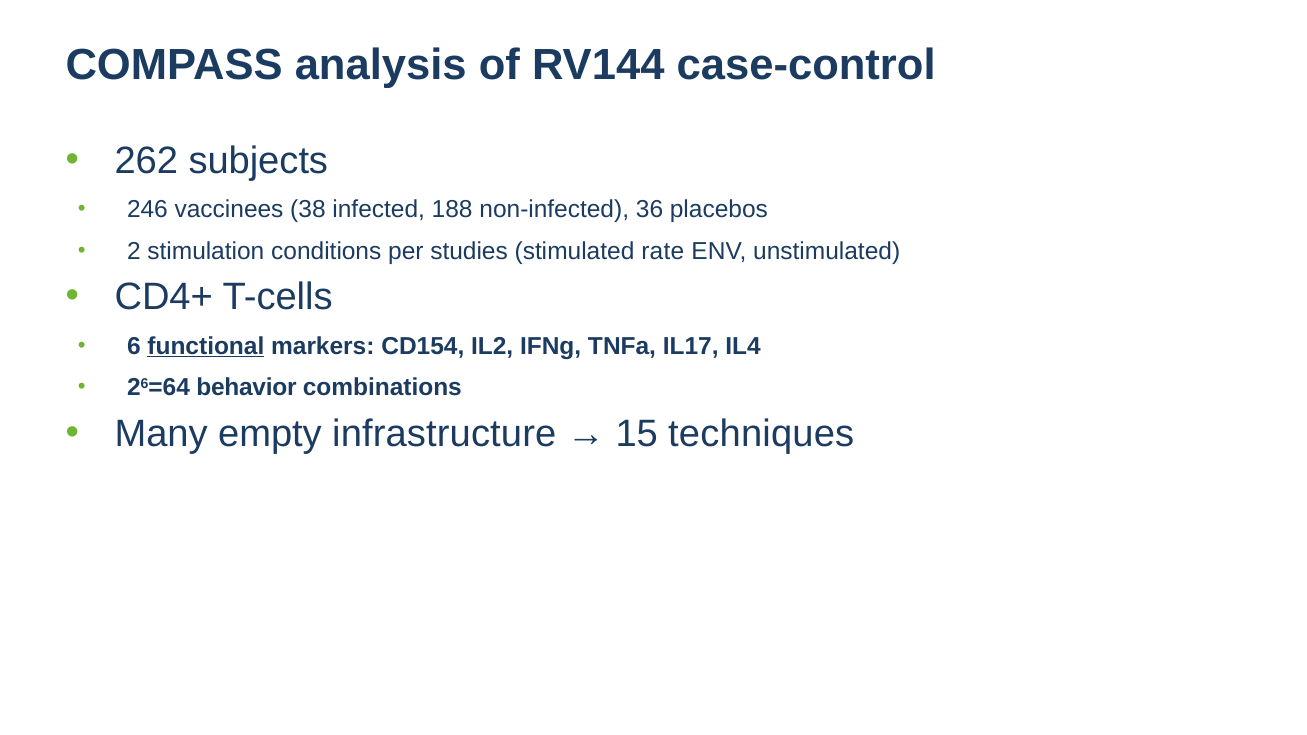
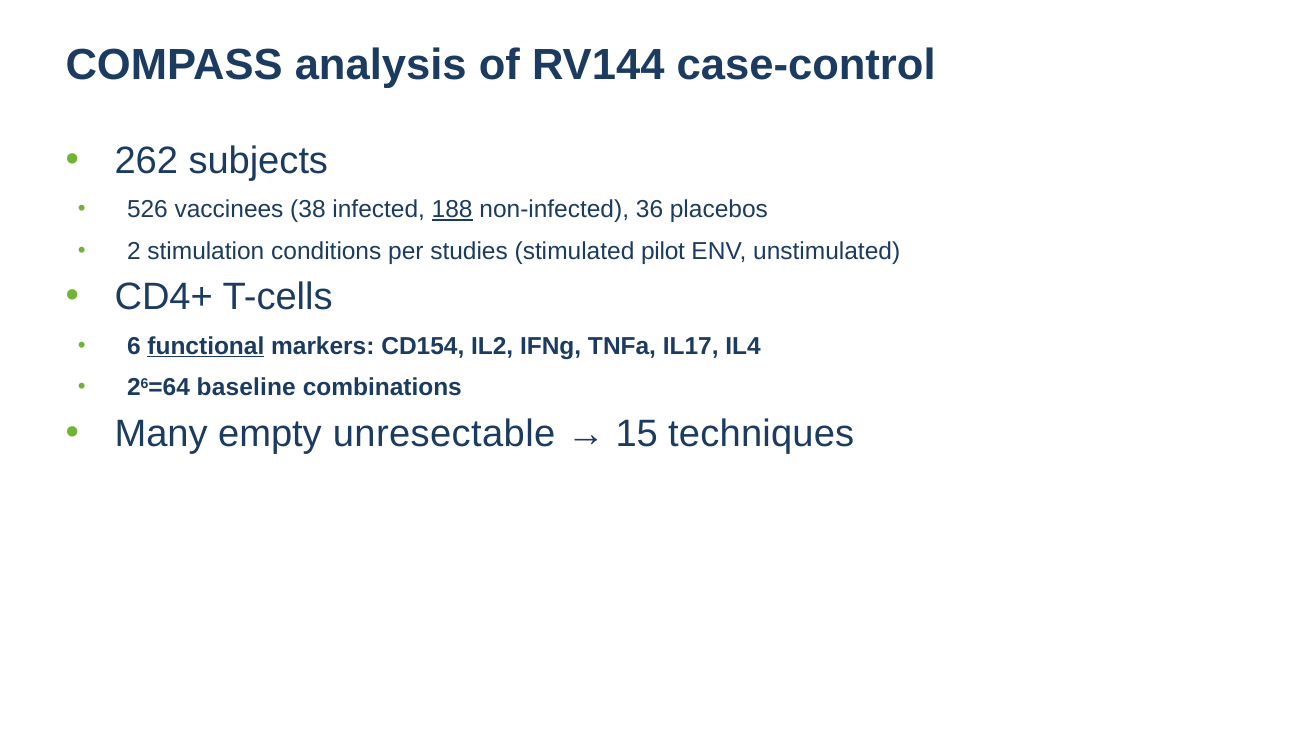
246: 246 -> 526 (147, 210)
188 underline: none -> present (452, 210)
rate: rate -> pilot (663, 251)
behavior: behavior -> baseline (246, 388)
infrastructure: infrastructure -> unresectable (444, 434)
